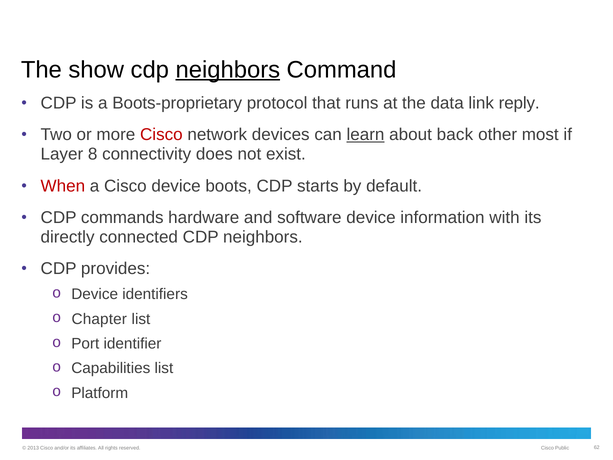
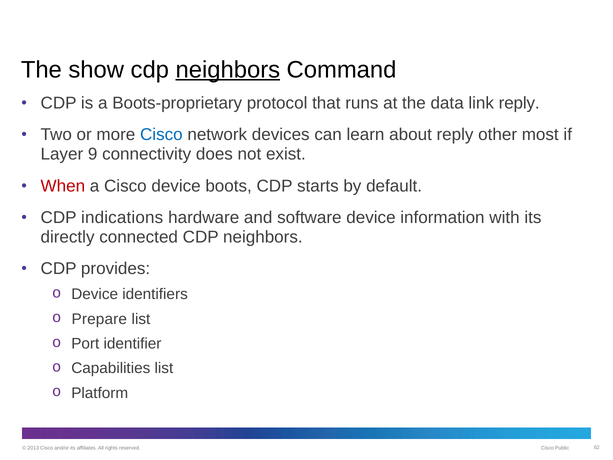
Cisco colour: red -> blue (161, 135)
learn underline: present -> none (365, 135)
about back: back -> reply (455, 135)
8: 8 -> 9 (93, 154)
commands: commands -> indications (122, 218)
Chapter: Chapter -> Prepare (99, 319)
